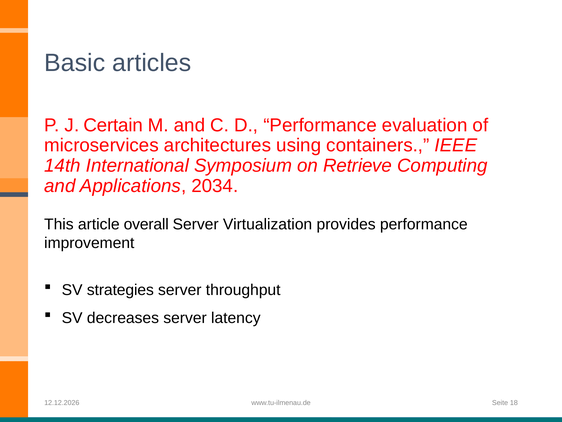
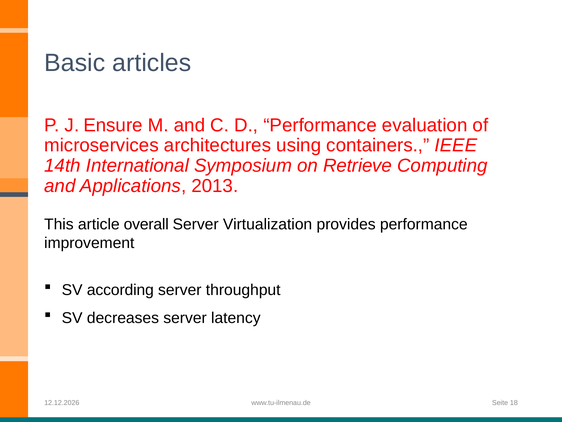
Certain: Certain -> Ensure (113, 125)
2034: 2034 -> 2013 (215, 186)
strategies: strategies -> according (120, 290)
